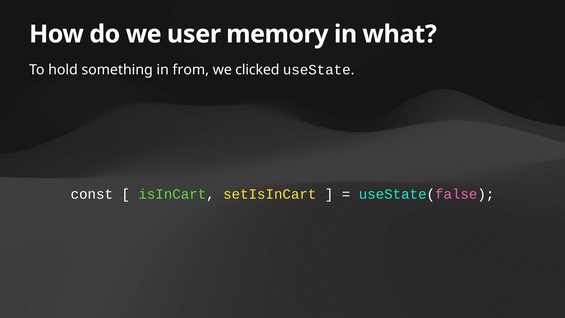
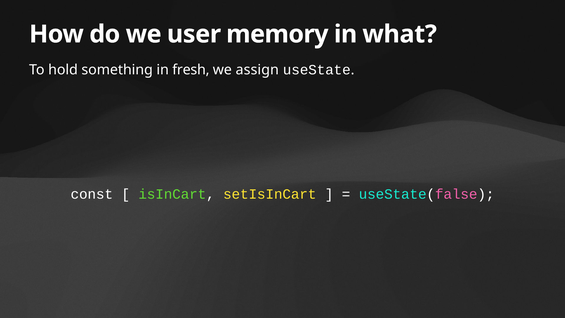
from: from -> fresh (191, 70)
clicked: clicked -> assign (257, 70)
